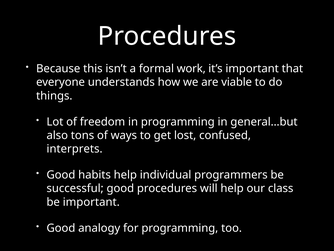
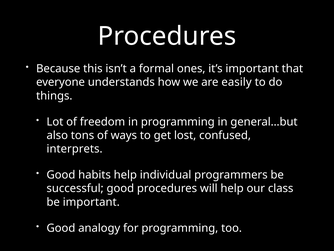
work: work -> ones (191, 69)
viable: viable -> easily (237, 82)
